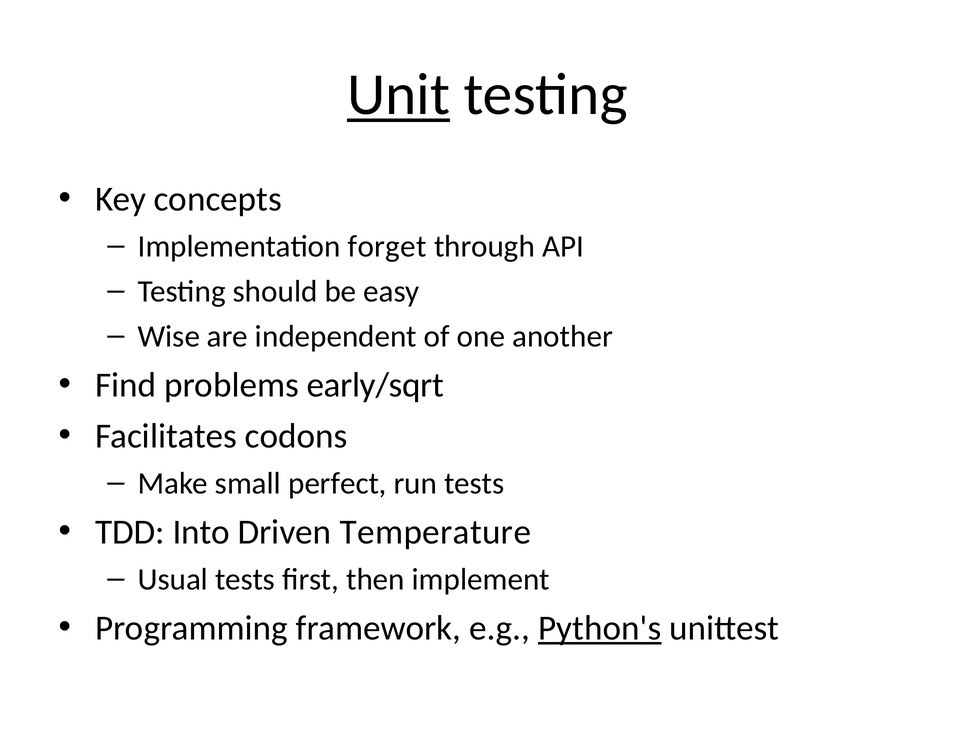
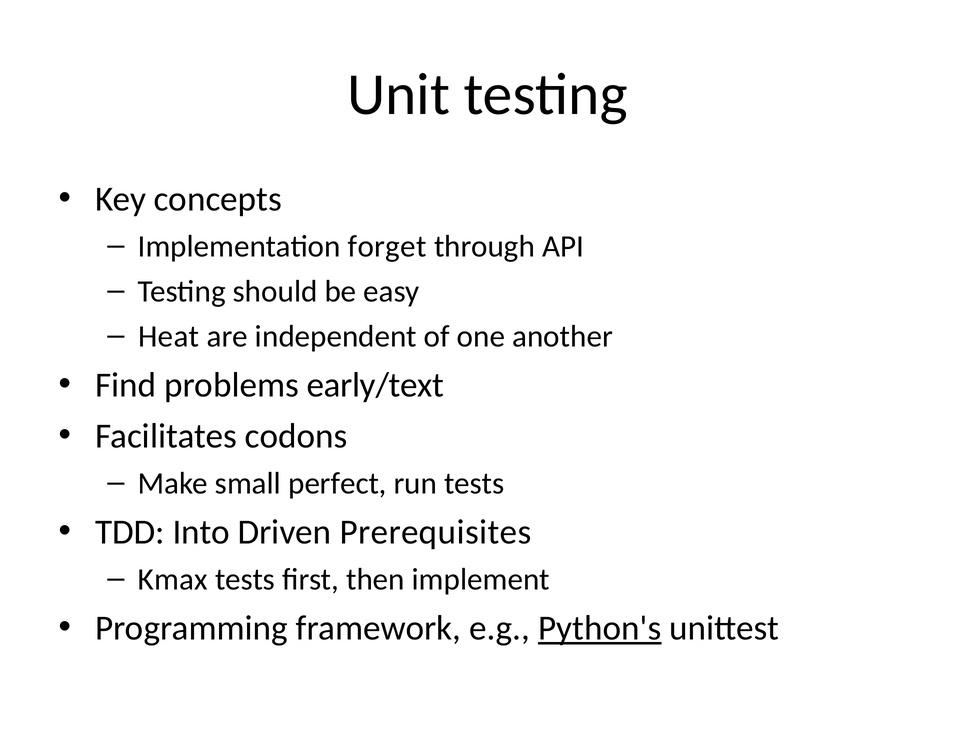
Unit underline: present -> none (399, 94)
Wise: Wise -> Heat (169, 336)
early/sqrt: early/sqrt -> early/text (375, 385)
Temperature: Temperature -> Prerequisites (435, 532)
Usual: Usual -> Kmax (173, 579)
